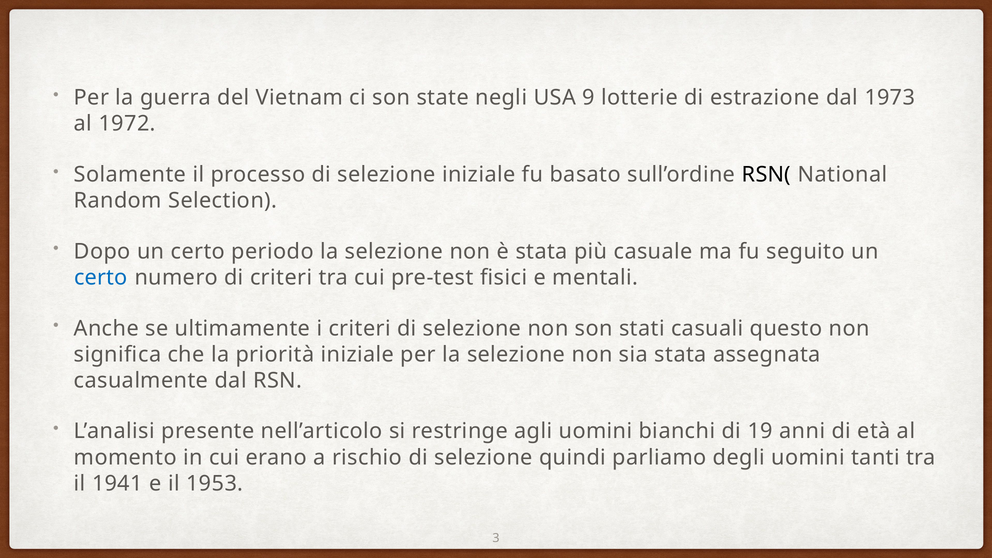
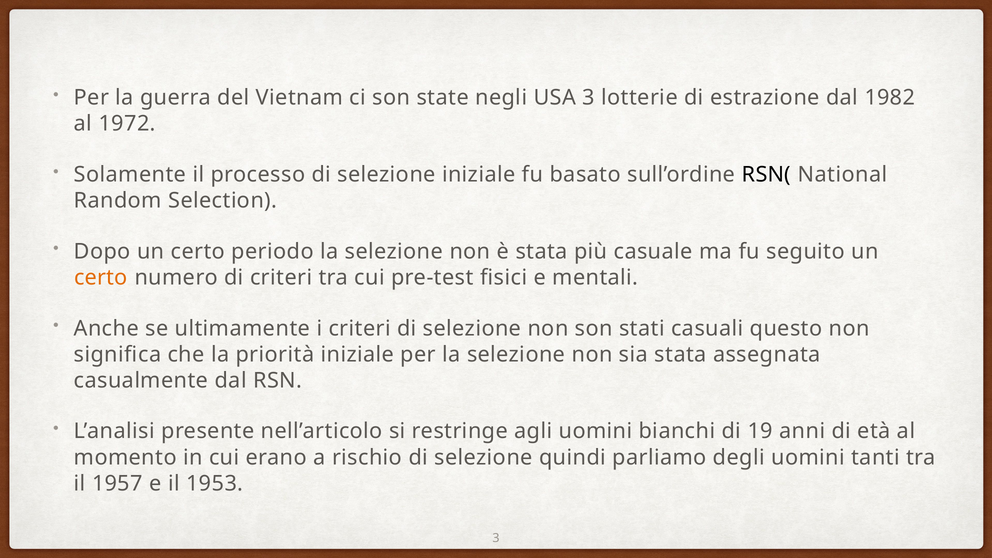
USA 9: 9 -> 3 (589, 98)
1973: 1973 -> 1982 (890, 98)
certo colour: blue -> orange (101, 278)
1941: 1941 -> 1957 (117, 483)
